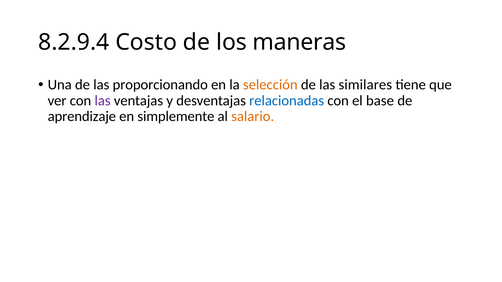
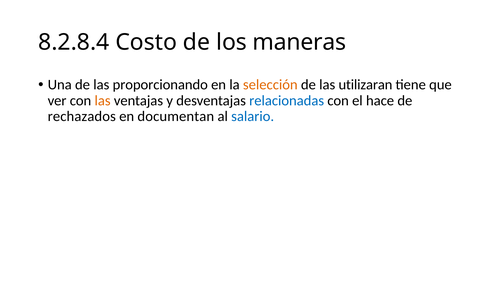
8.2.9.4: 8.2.9.4 -> 8.2.8.4 (74, 42)
similares: similares -> utilizaran (365, 85)
las colour: purple -> orange (103, 101)
base: base -> hace (380, 101)
aprendizaje: aprendizaje -> rechazados (82, 117)
simplemente: simplemente -> documentan (176, 117)
salario colour: orange -> blue (253, 117)
